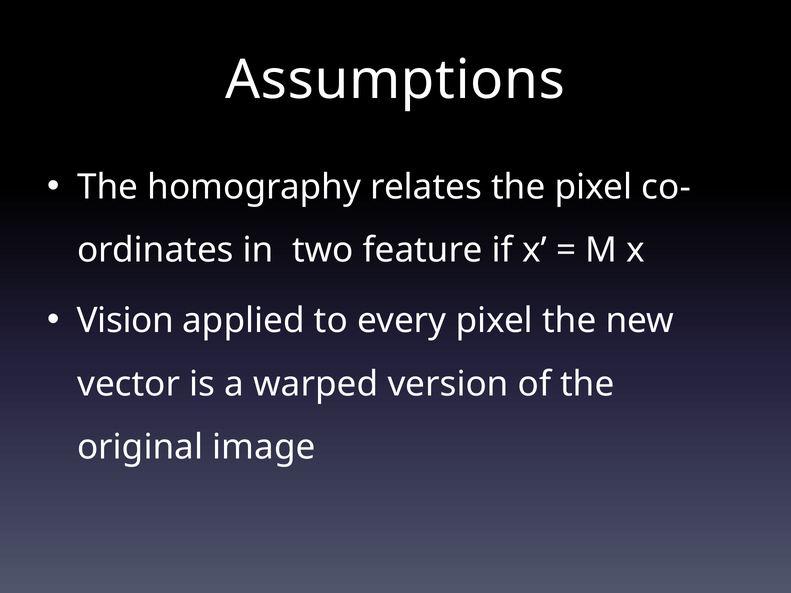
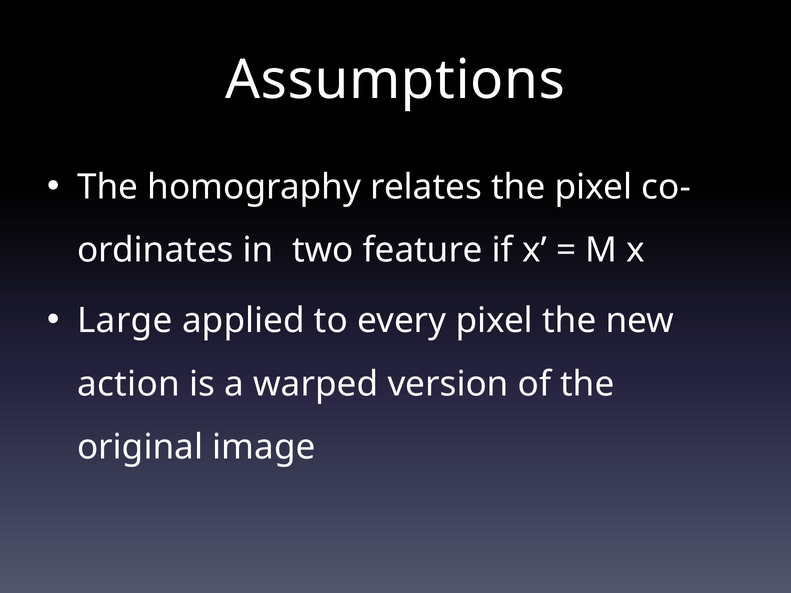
Vision: Vision -> Large (125, 321)
vector: vector -> action (129, 384)
